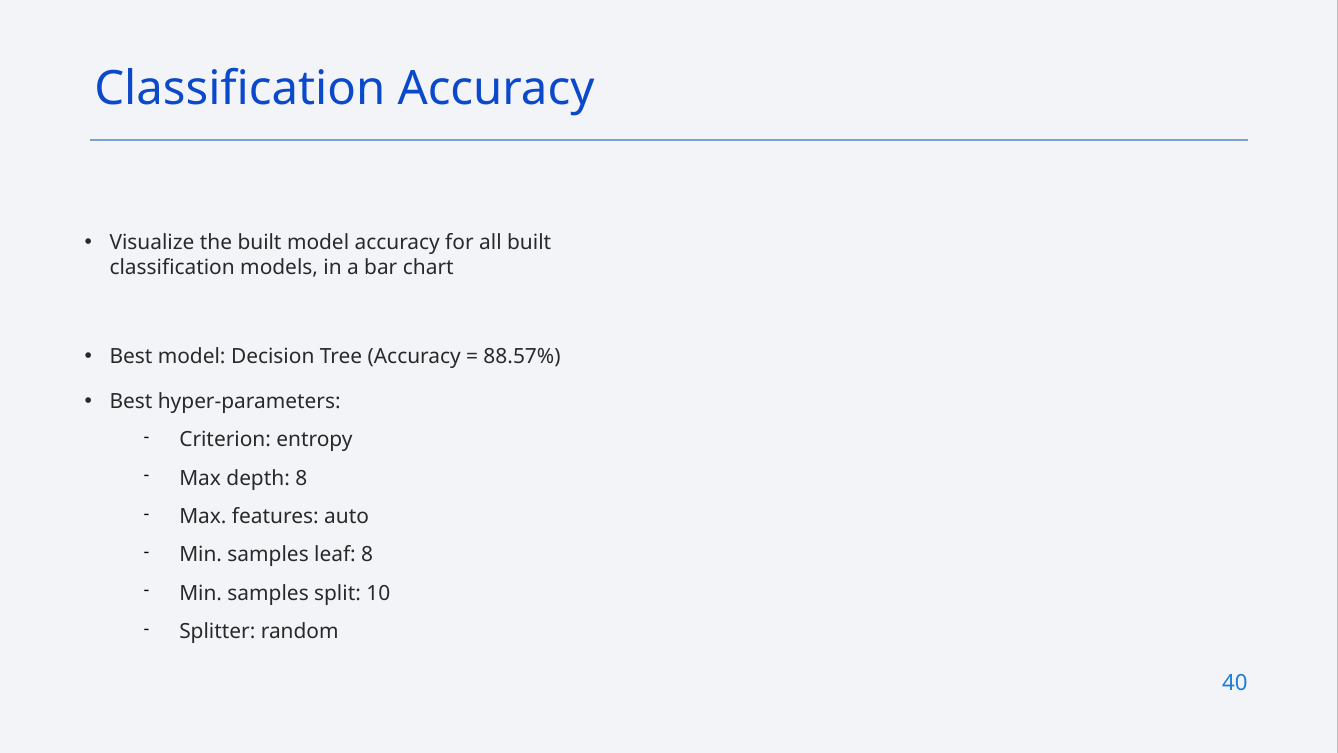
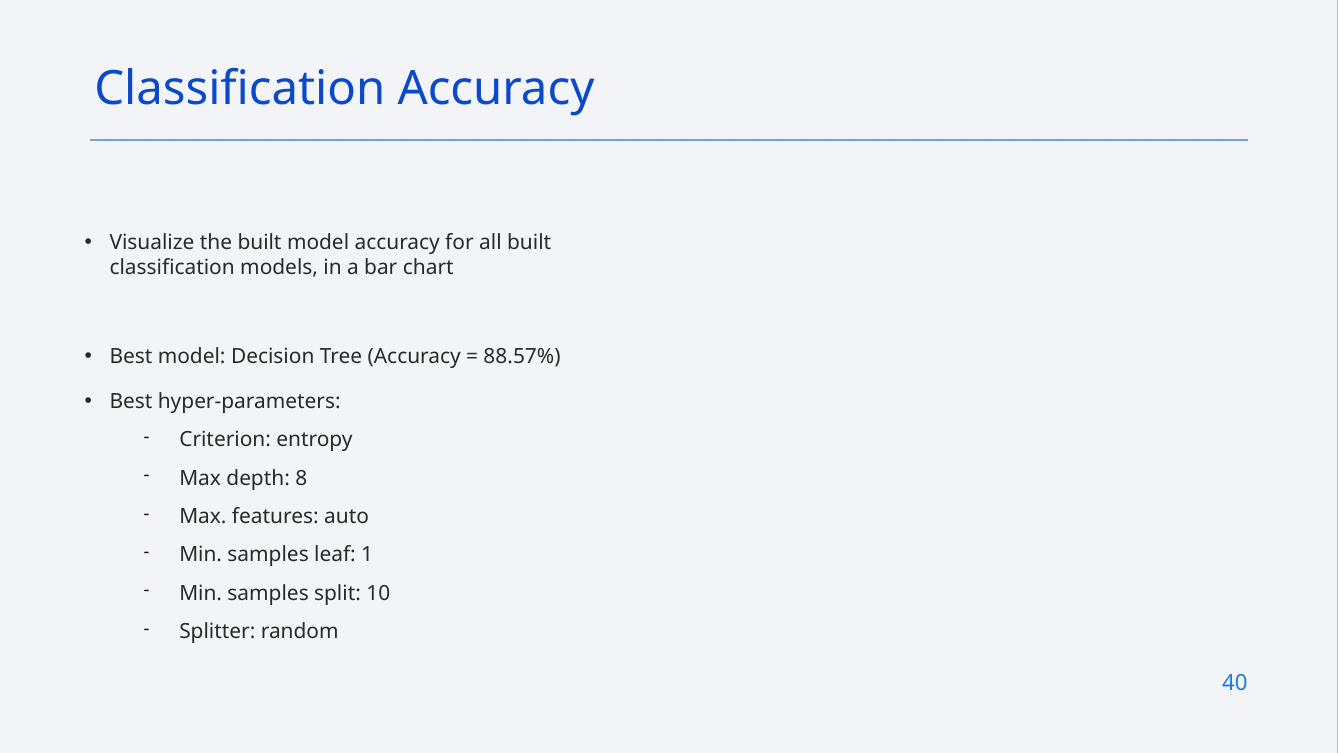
leaf 8: 8 -> 1 (367, 555)
